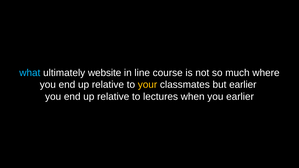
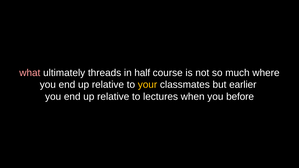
what colour: light blue -> pink (30, 73)
website: website -> threads (105, 73)
line: line -> half (142, 73)
you earlier: earlier -> before (240, 97)
